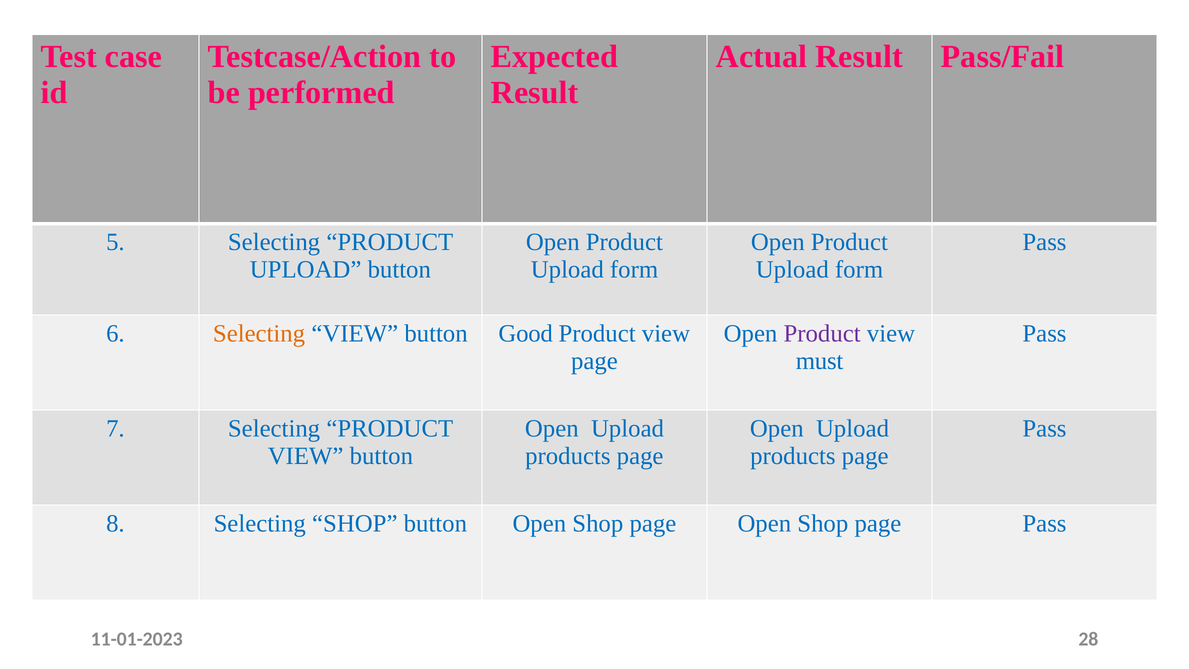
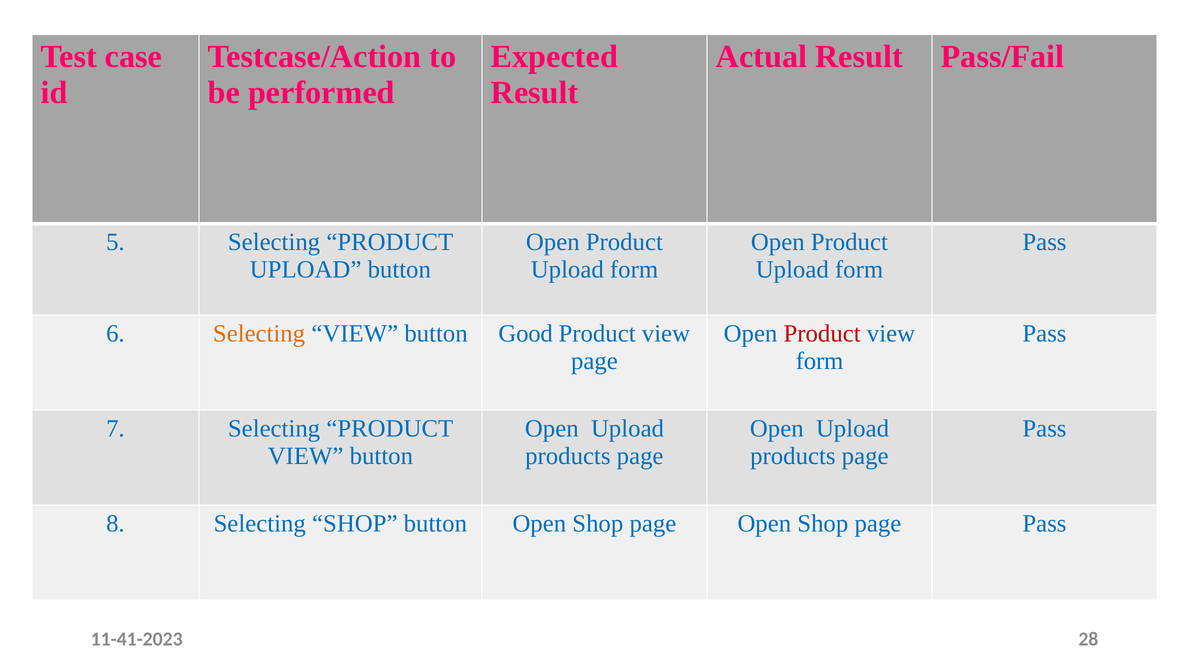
Product colour: purple -> red (822, 334)
must: must -> form (820, 361)
11-01-2023: 11-01-2023 -> 11-41-2023 (137, 639)
